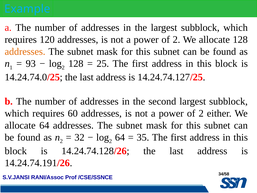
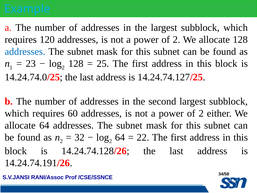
addresses colour: orange -> blue (25, 52)
93: 93 -> 23 (31, 64)
35: 35 -> 22 (143, 137)
